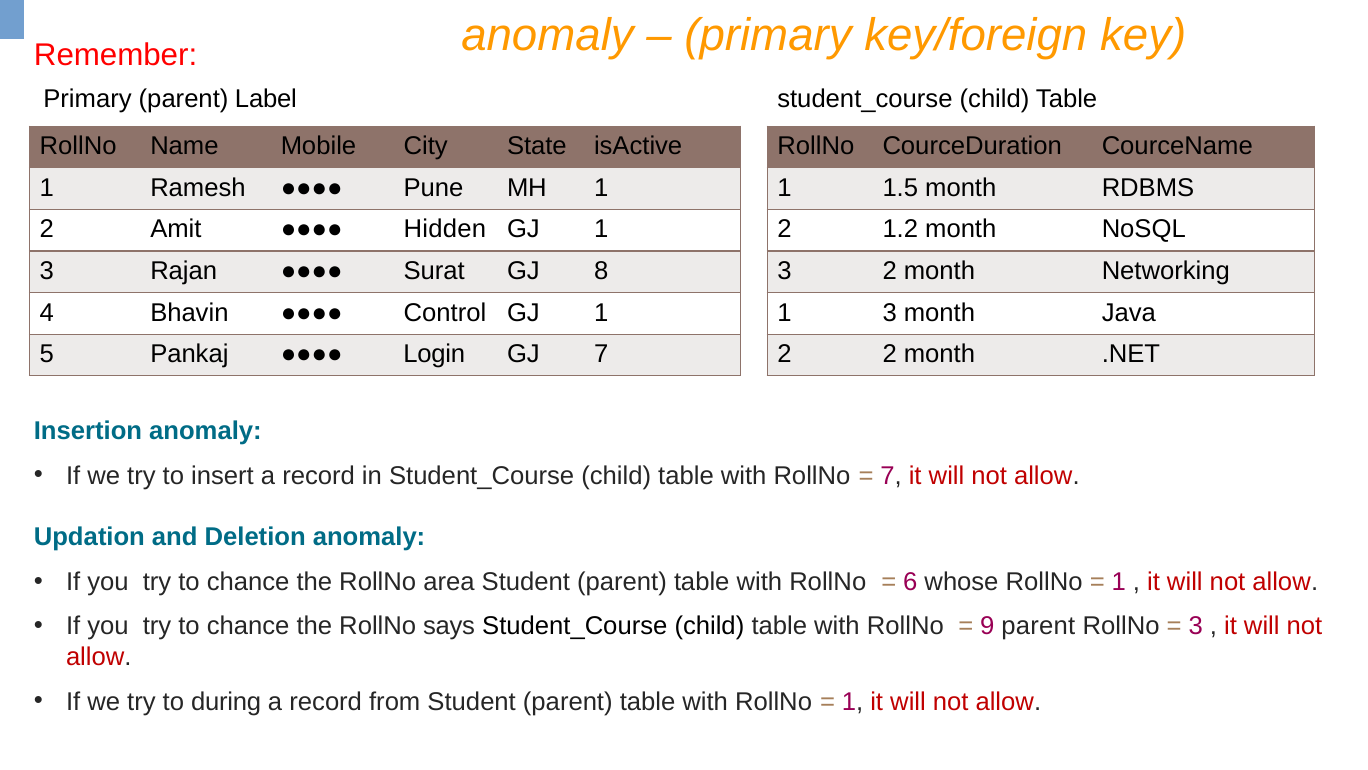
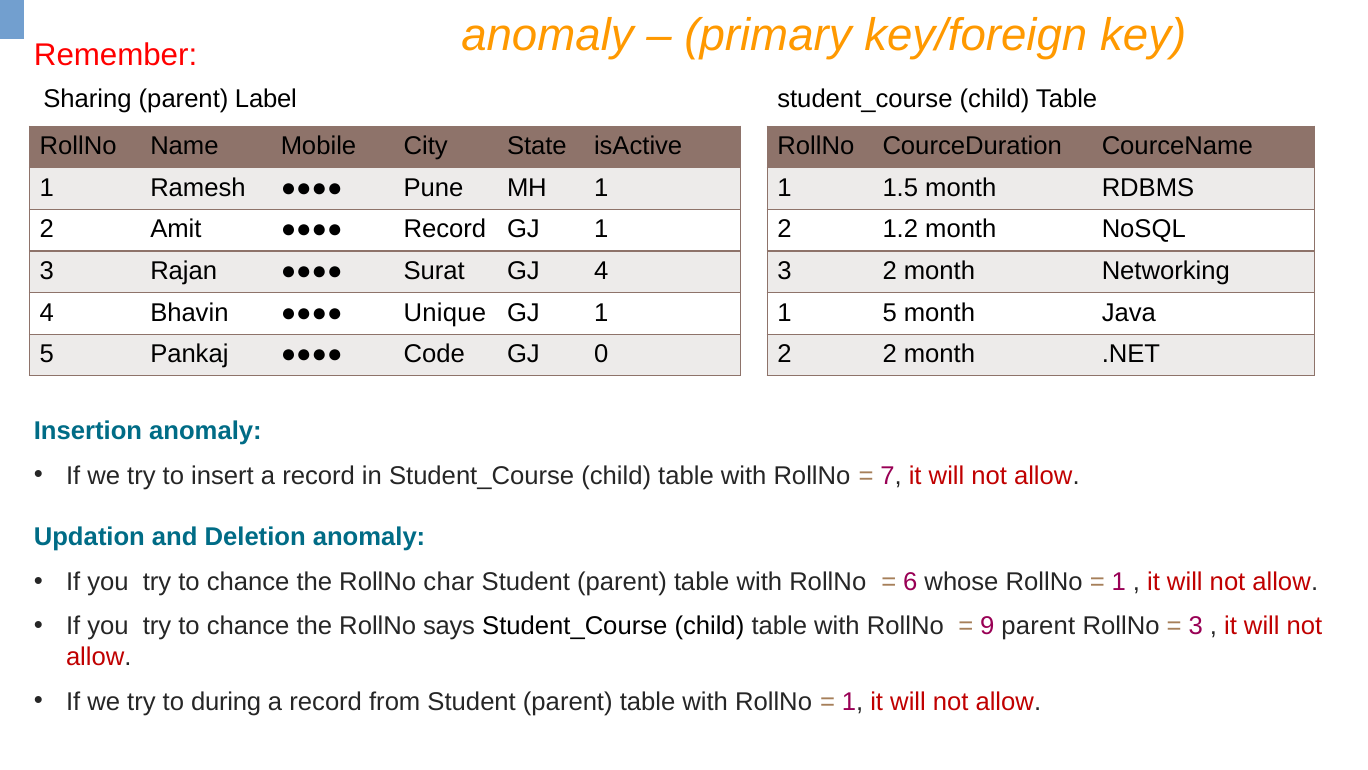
Primary: Primary -> Sharing (88, 99)
Hidden: Hidden -> Record (445, 229)
GJ 8: 8 -> 4 (601, 271)
Control: Control -> Unique (445, 312)
3: 3 -> 5 (890, 312)
Login: Login -> Code (434, 354)
GJ 7: 7 -> 0 (601, 354)
area: area -> char (449, 582)
